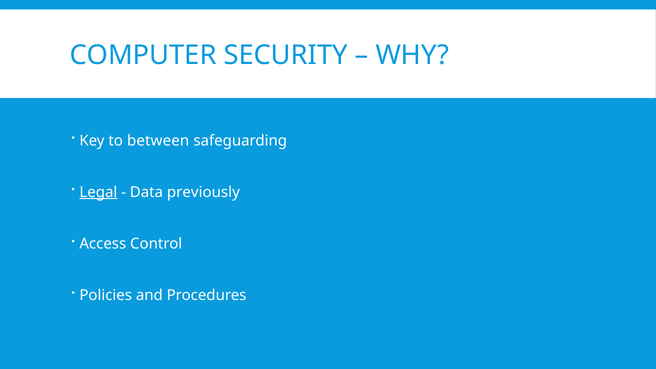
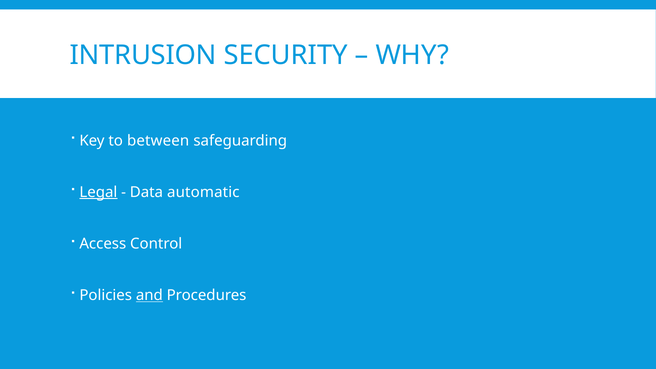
COMPUTER: COMPUTER -> INTRUSION (143, 55)
previously: previously -> automatic (203, 192)
and underline: none -> present (149, 295)
